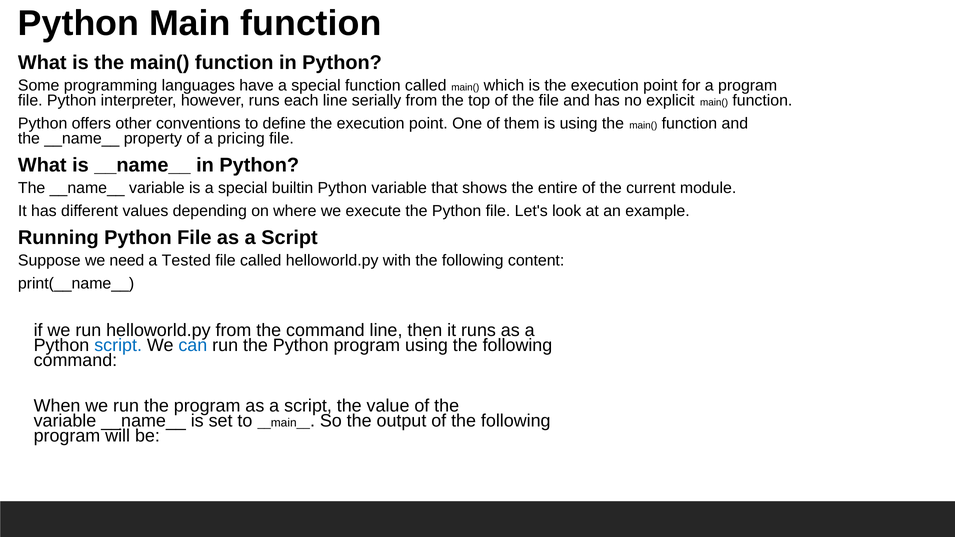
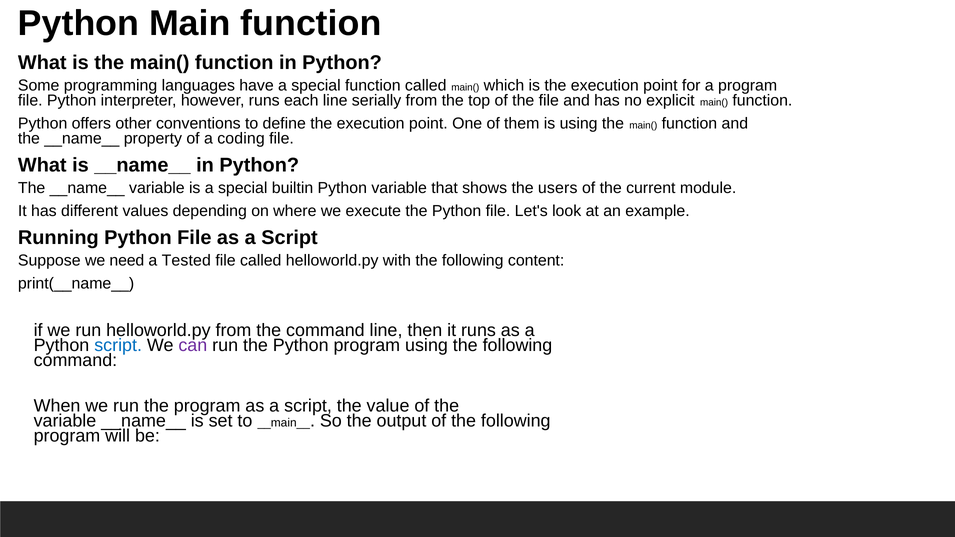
pricing: pricing -> coding (241, 138)
entire: entire -> users (558, 188)
can colour: blue -> purple (193, 345)
